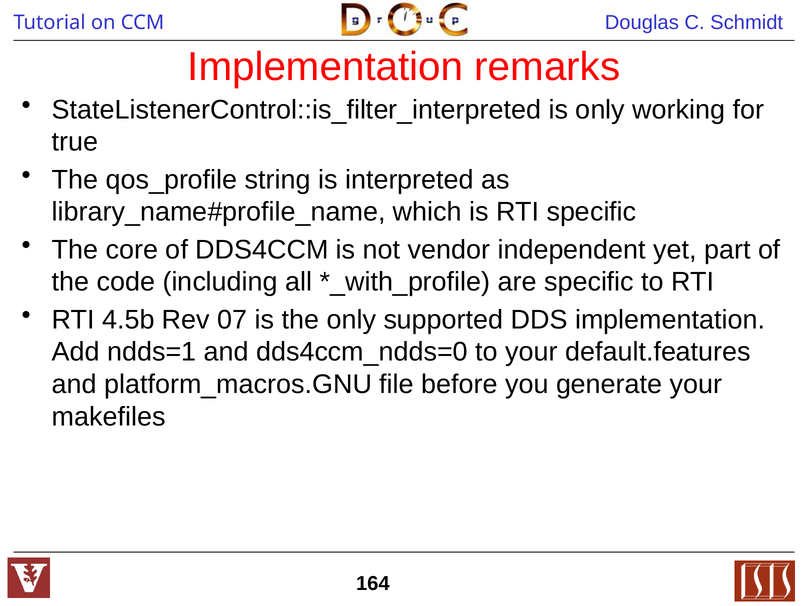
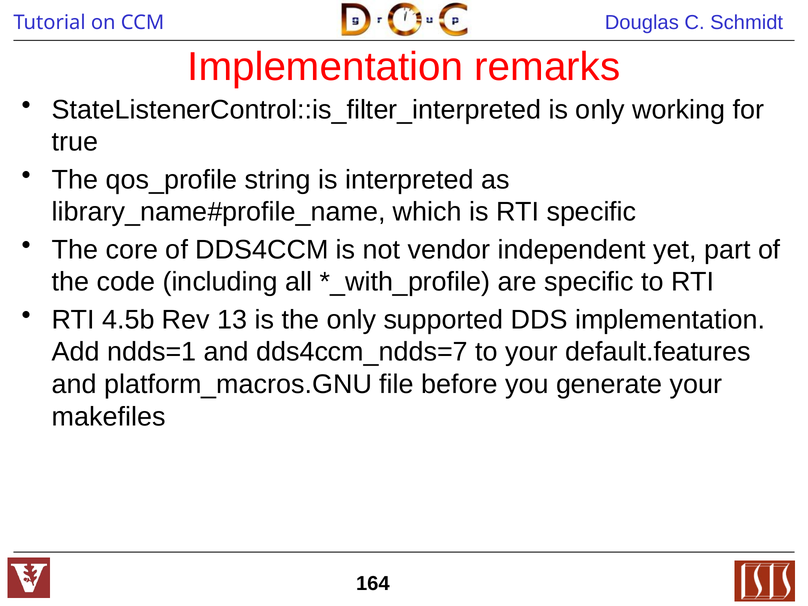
07: 07 -> 13 (232, 320)
dds4ccm_ndds=0: dds4ccm_ndds=0 -> dds4ccm_ndds=7 (362, 352)
